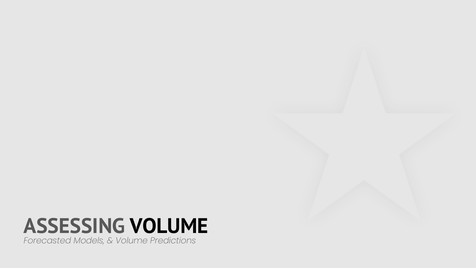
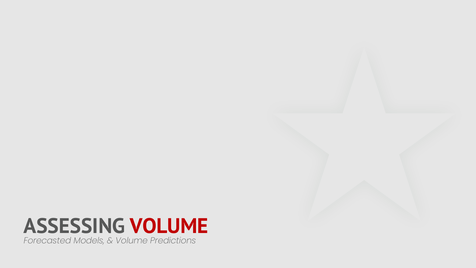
VOLUME colour: black -> red (169, 226)
